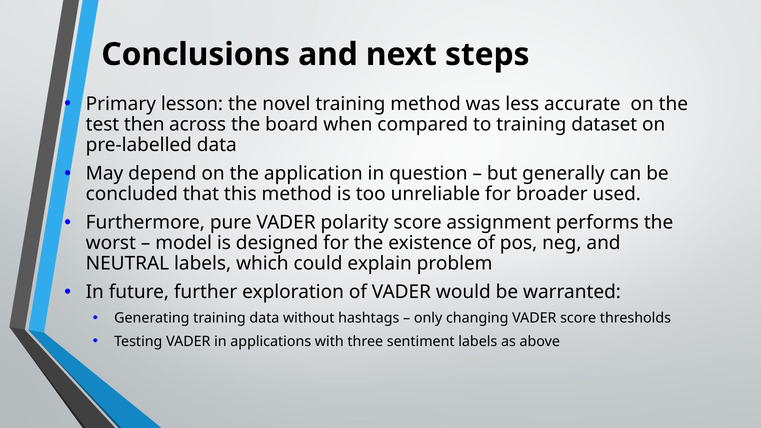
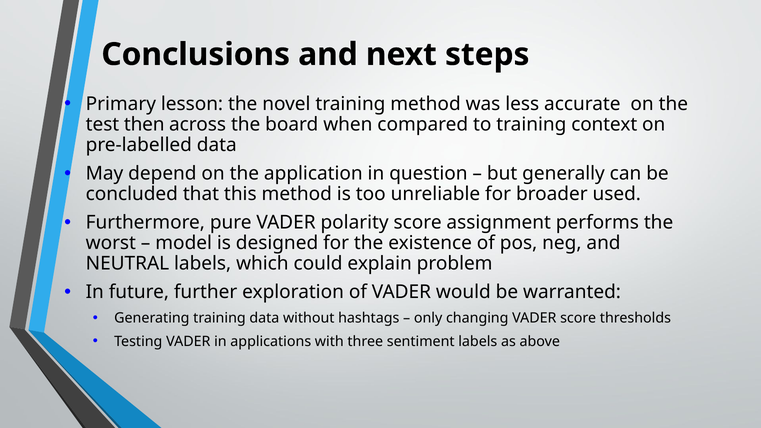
dataset: dataset -> context (604, 125)
